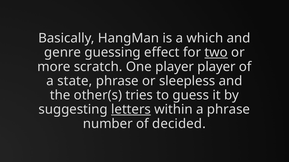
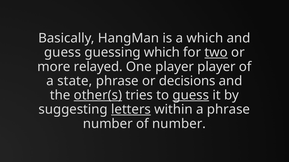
genre: genre -> guess (63, 53)
guessing effect: effect -> which (162, 53)
scratch: scratch -> relayed (98, 67)
sleepless: sleepless -> decisions (187, 81)
other(s underline: none -> present (98, 95)
guess underline: none -> present (191, 95)
of decided: decided -> number (179, 124)
